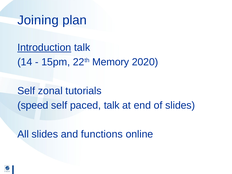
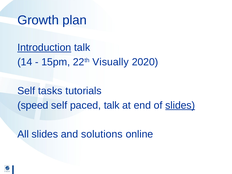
Joining: Joining -> Growth (38, 20)
Memory: Memory -> Visually (111, 62)
zonal: zonal -> tasks (50, 91)
slides underline: none -> present (180, 105)
functions: functions -> solutions (102, 134)
